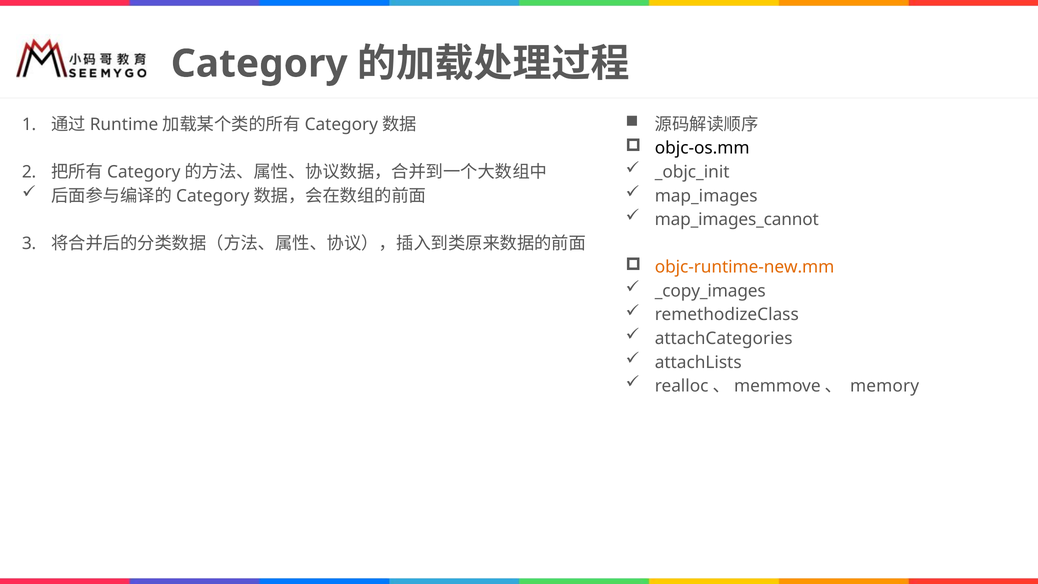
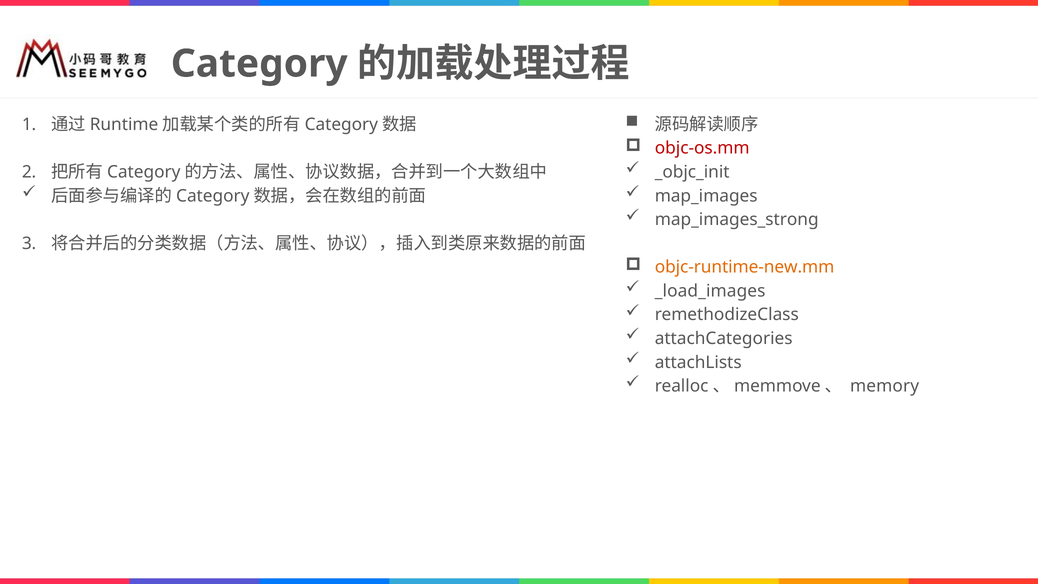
objc-os.mm colour: black -> red (702, 148)
map_images_cannot: map_images_cannot -> map_images_strong (737, 220)
_copy_images: _copy_images -> _load_images (710, 291)
